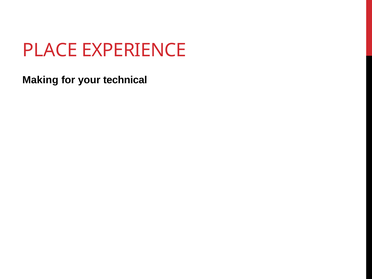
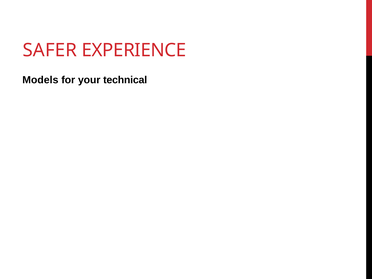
PLACE: PLACE -> SAFER (50, 50)
Making: Making -> Models (40, 80)
